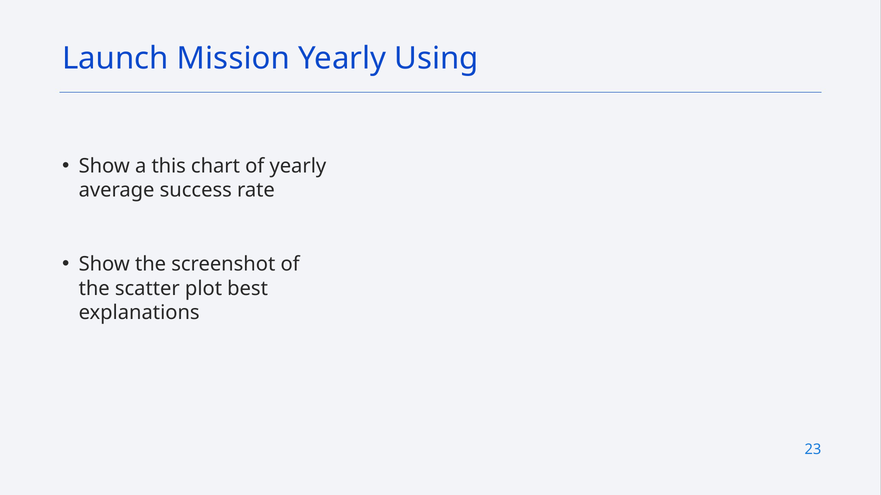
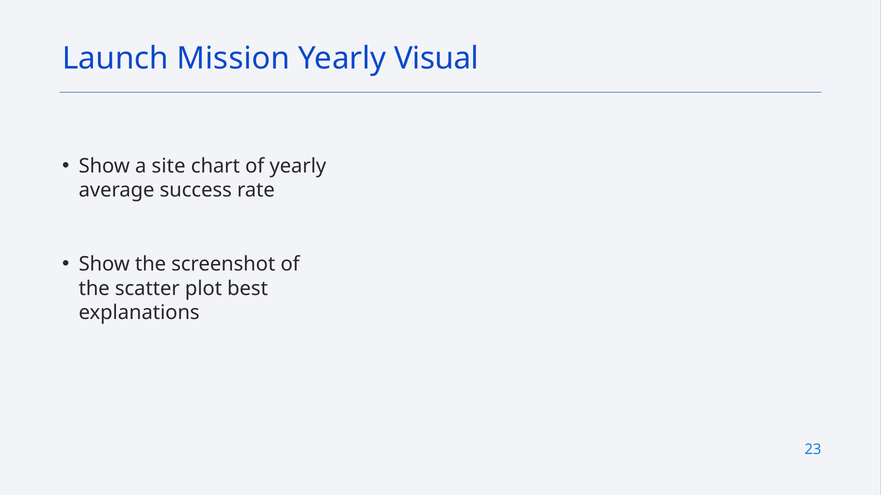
Using: Using -> Visual (437, 59)
this: this -> site (169, 166)
